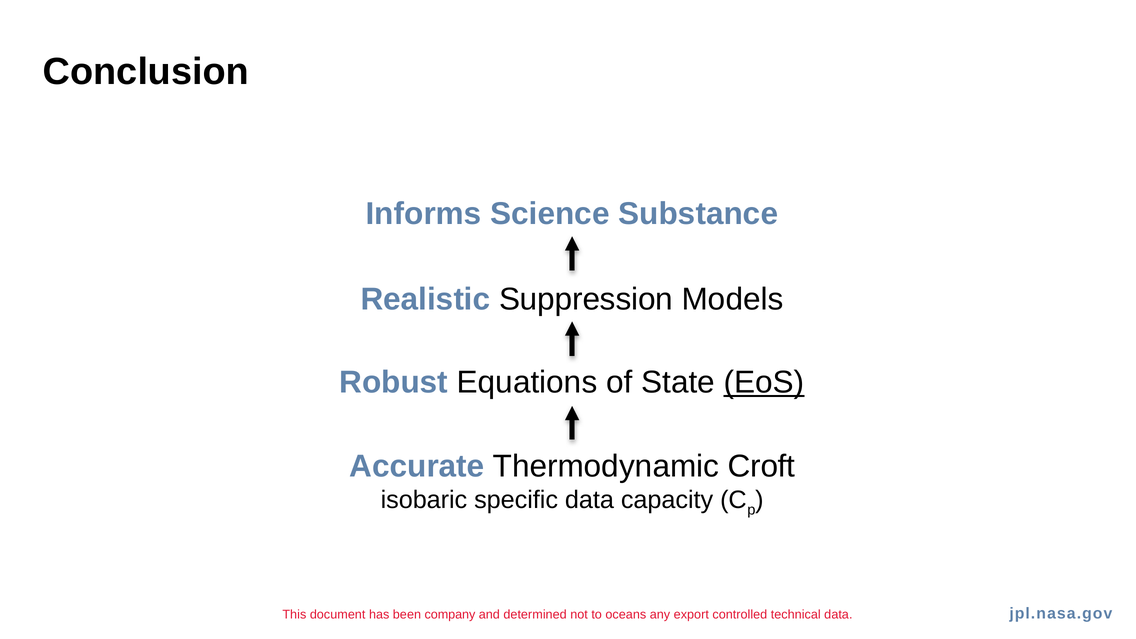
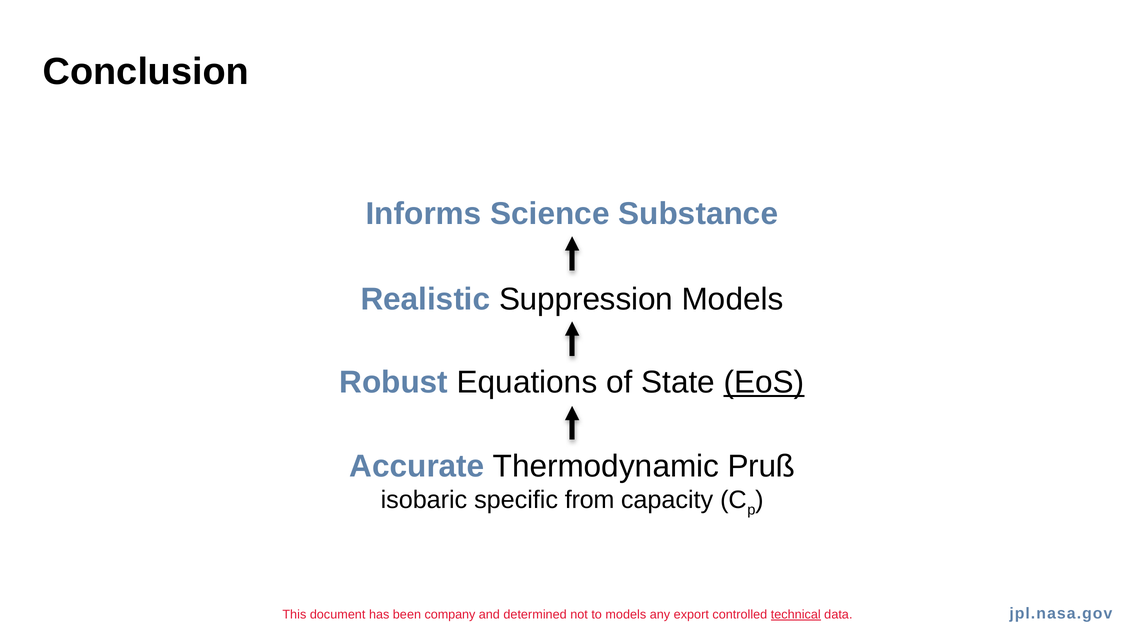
Croft: Croft -> Pruß (761, 466)
specific data: data -> from (590, 500)
to oceans: oceans -> models (626, 615)
technical underline: none -> present (796, 615)
